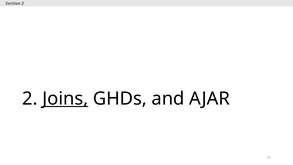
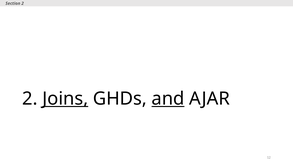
and underline: none -> present (168, 99)
